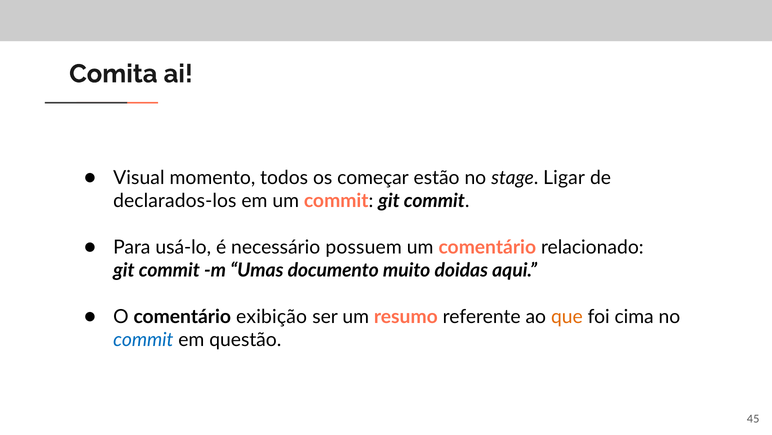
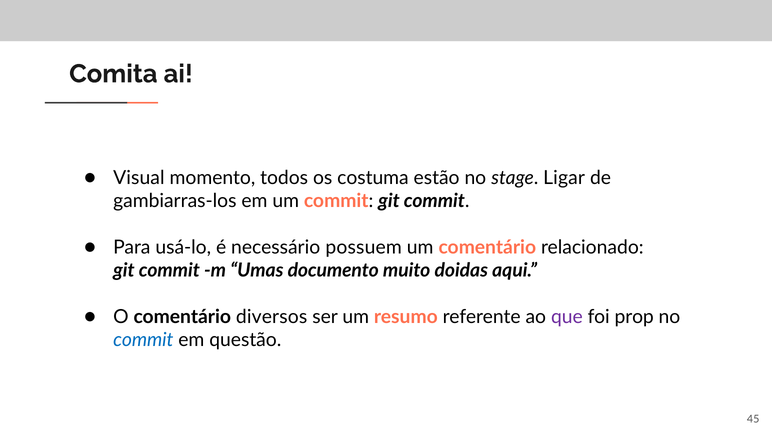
começar: começar -> costuma (373, 177)
declarados-los: declarados-los -> gambiarras-los (175, 200)
exibição: exibição -> diversos (272, 316)
que colour: orange -> purple (567, 316)
cima: cima -> prop (634, 316)
